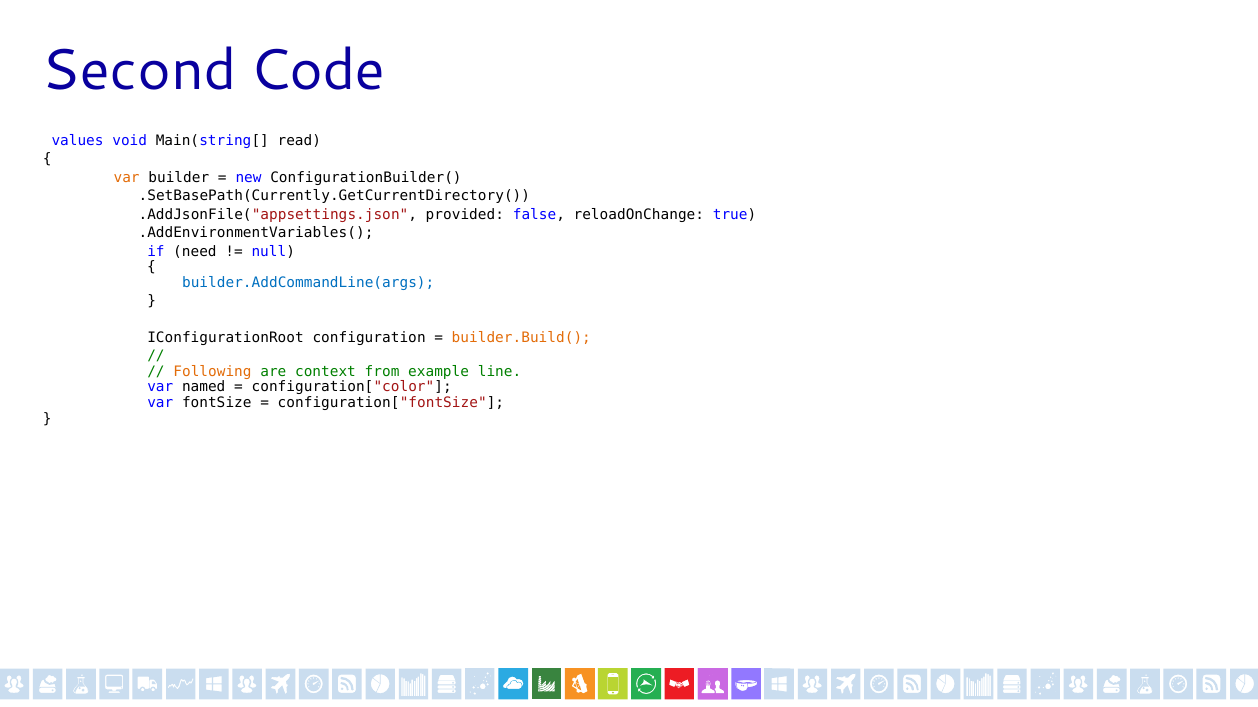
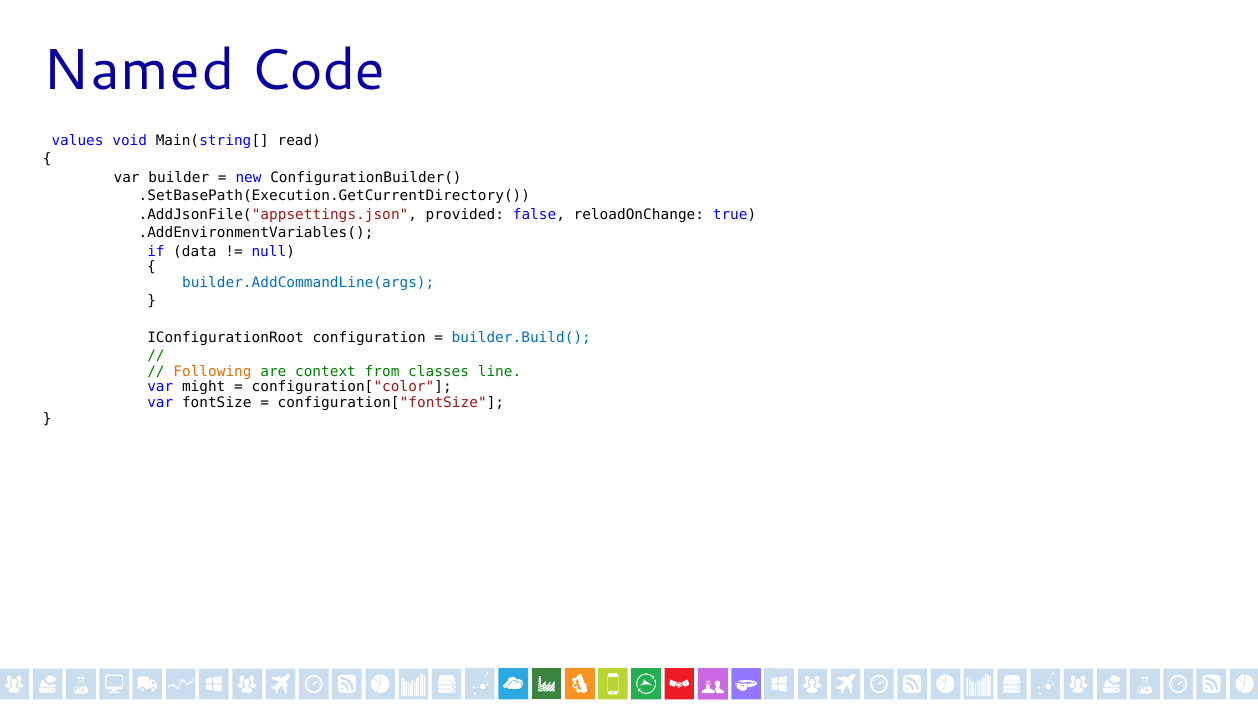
Second: Second -> Named (139, 70)
var colour: orange -> black (127, 178)
.SetBasePath(Currently.GetCurrentDirectory(: .SetBasePath(Currently.GetCurrentDirectory( -> .SetBasePath(Execution.GetCurrentDirectory( (334, 196)
need: need -> data (195, 251)
builder.Build( colour: orange -> blue (521, 338)
example: example -> classes (439, 372)
named: named -> might (204, 388)
